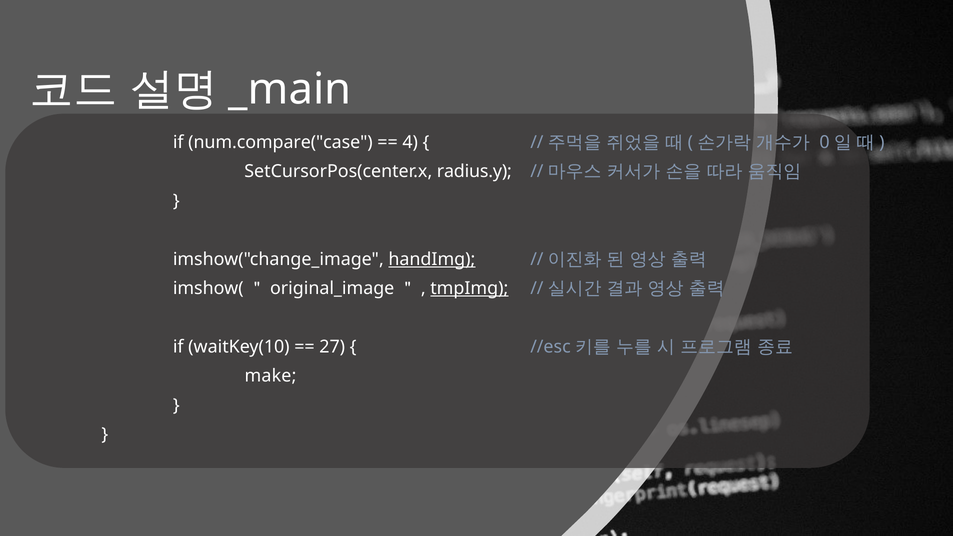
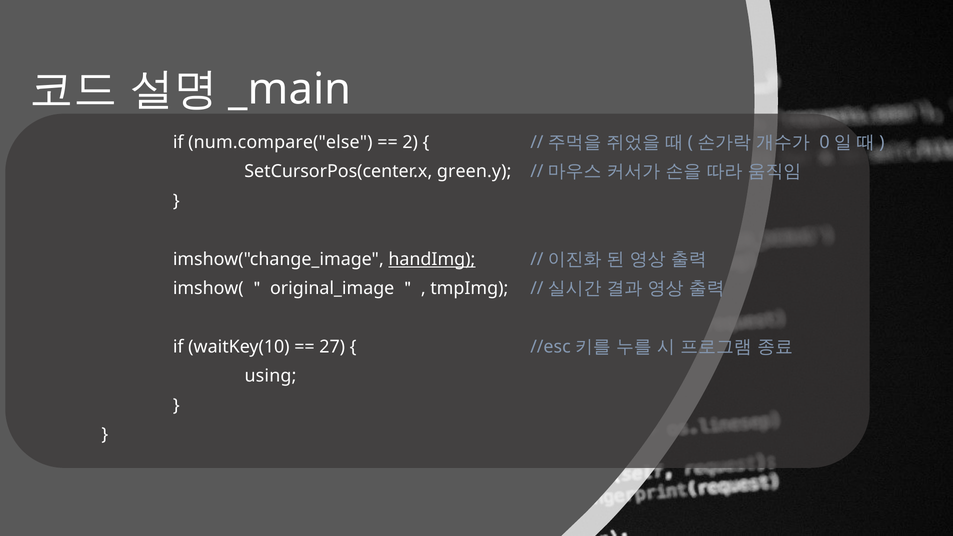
num.compare("case: num.compare("case -> num.compare("else (280, 142)
4: 4 -> 2 (410, 142)
radius.y: radius.y -> green.y (474, 171)
tmpImg underline: present -> none (469, 288)
make: make -> using (270, 376)
